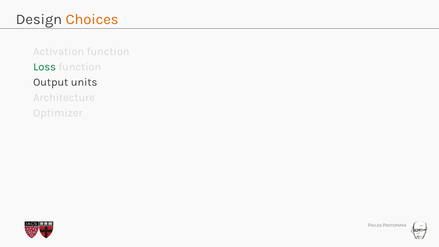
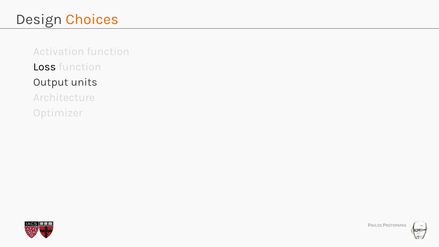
Loss colour: green -> black (45, 67)
